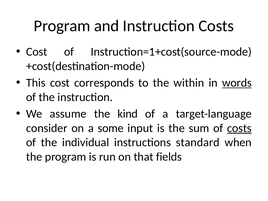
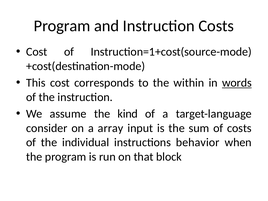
some: some -> array (111, 128)
costs underline: present -> none (239, 128)
standard: standard -> behavior (198, 142)
fields: fields -> block (169, 157)
